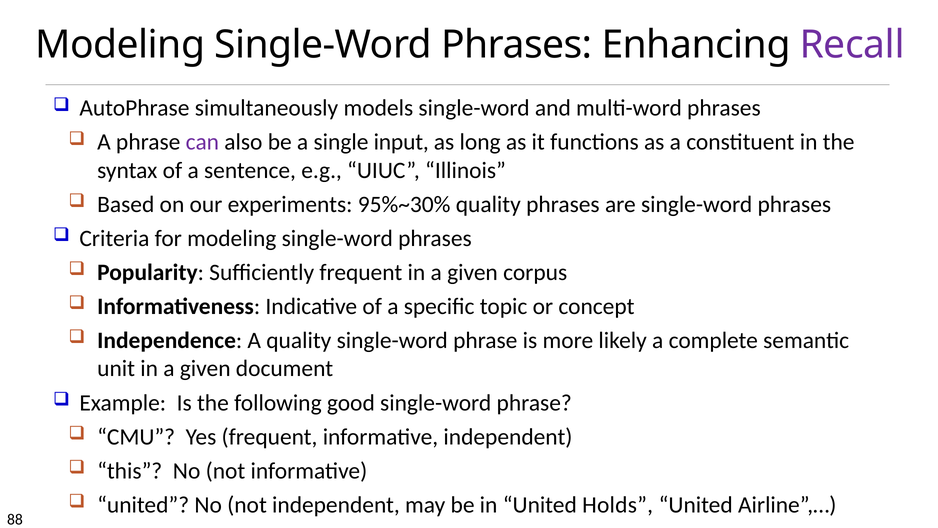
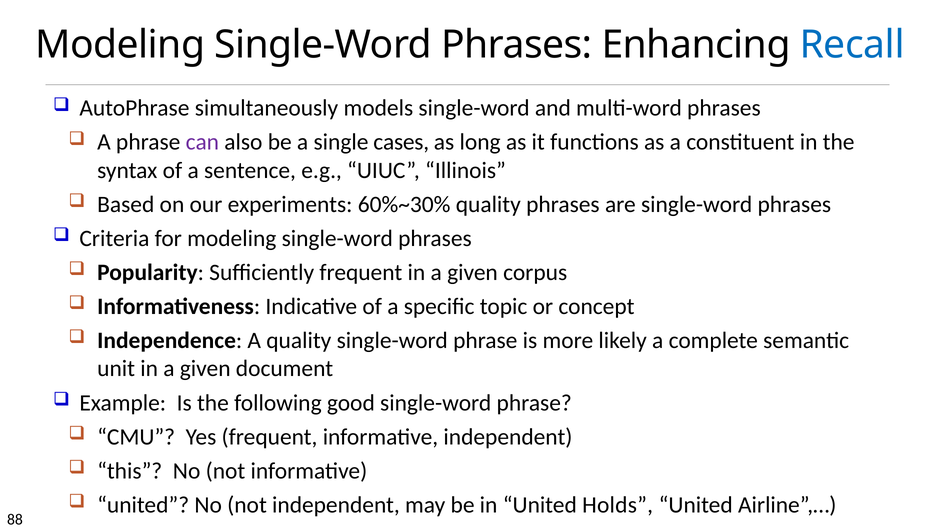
Recall colour: purple -> blue (852, 45)
input: input -> cases (401, 142)
95%~30%: 95%~30% -> 60%~30% (404, 204)
